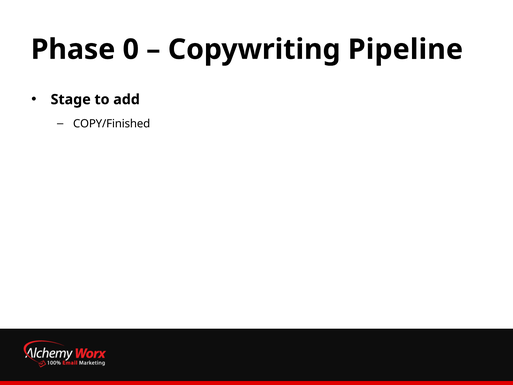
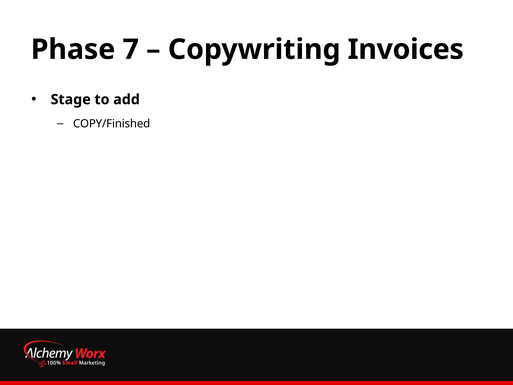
0: 0 -> 7 (131, 49)
Pipeline: Pipeline -> Invoices (406, 49)
